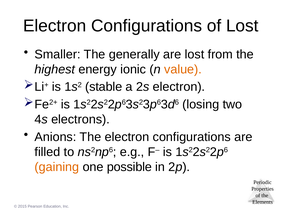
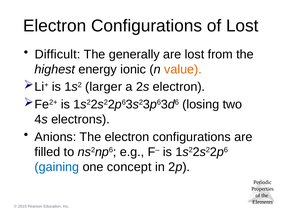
Smaller: Smaller -> Difficult (57, 54)
stable: stable -> larger (104, 87)
gaining colour: orange -> blue (57, 167)
possible: possible -> concept (129, 167)
